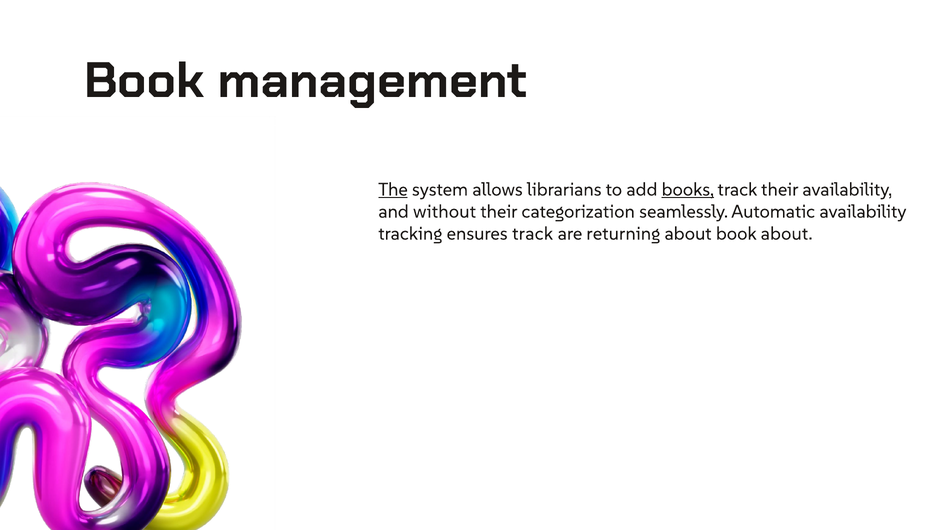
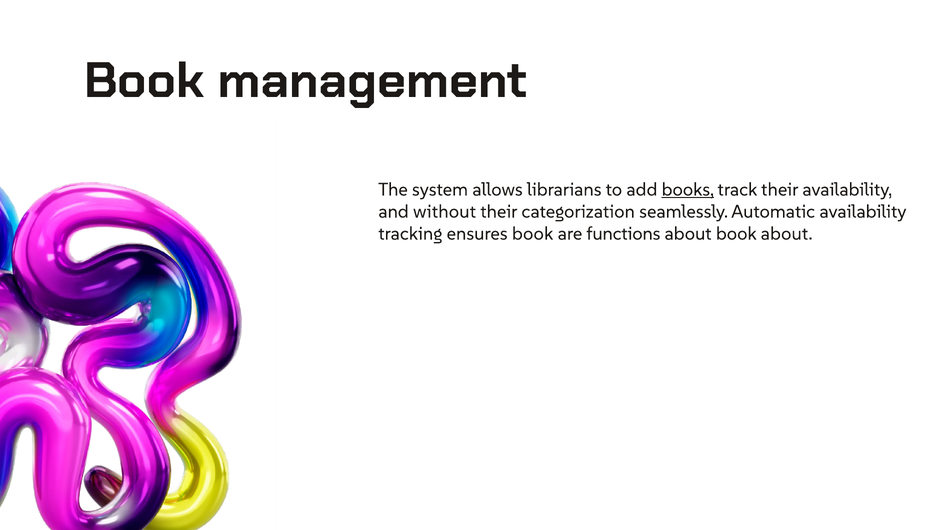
The underline: present -> none (393, 190)
ensures track: track -> book (533, 234)
returning: returning -> functions (623, 234)
